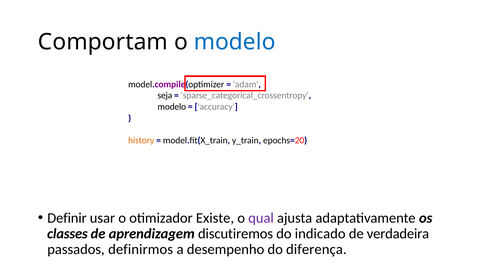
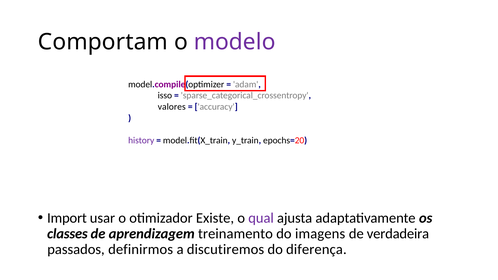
modelo colour: blue -> purple (235, 42)
seja: seja -> isso (165, 96)
modelo: modelo -> valores (172, 107)
history colour: orange -> purple (141, 140)
Definir: Definir -> Import (67, 218)
discutiremos: discutiremos -> treinamento (235, 234)
indicado: indicado -> imagens (320, 234)
desempenho: desempenho -> discutiremos (226, 249)
